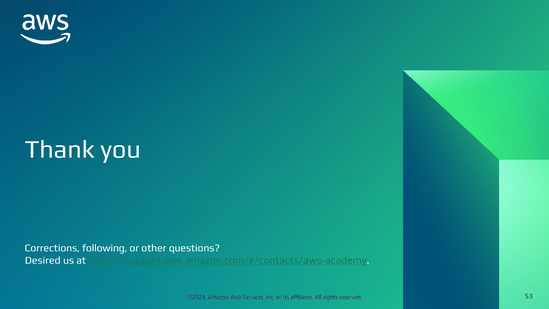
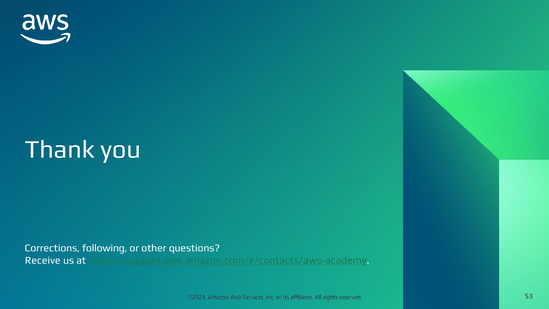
Desired: Desired -> Receive (43, 260)
